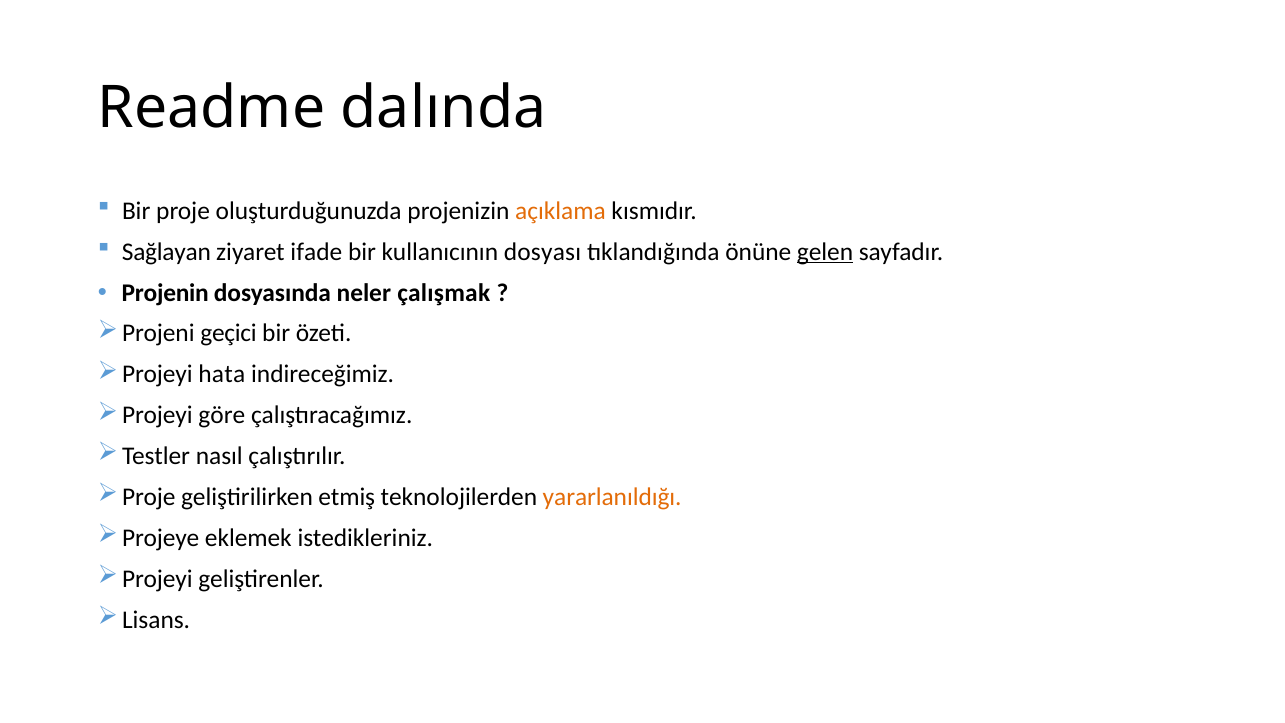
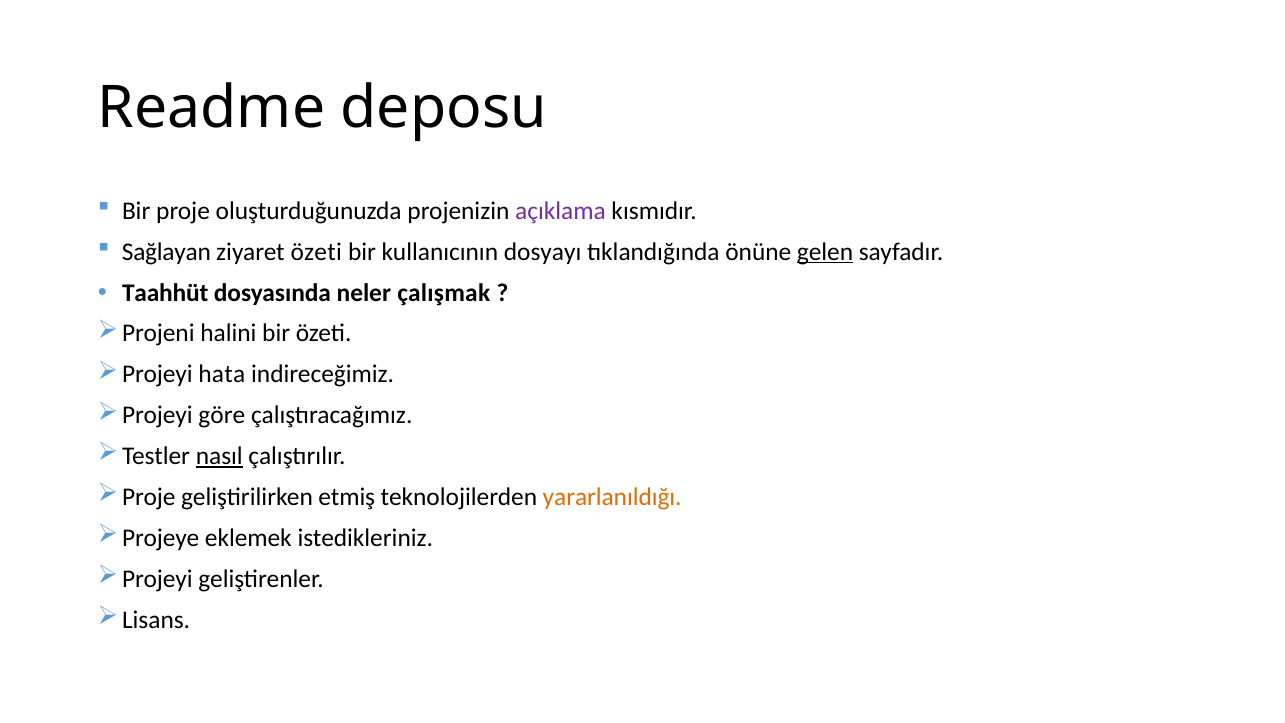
dalında: dalında -> deposu (444, 108)
açıklama colour: orange -> purple (560, 211)
ziyaret ifade: ifade -> özeti (316, 252)
dosyası: dosyası -> dosyayı (543, 252)
Projenin: Projenin -> Taahhüt (165, 293)
geçici: geçici -> halini (228, 333)
nasıl underline: none -> present (219, 456)
